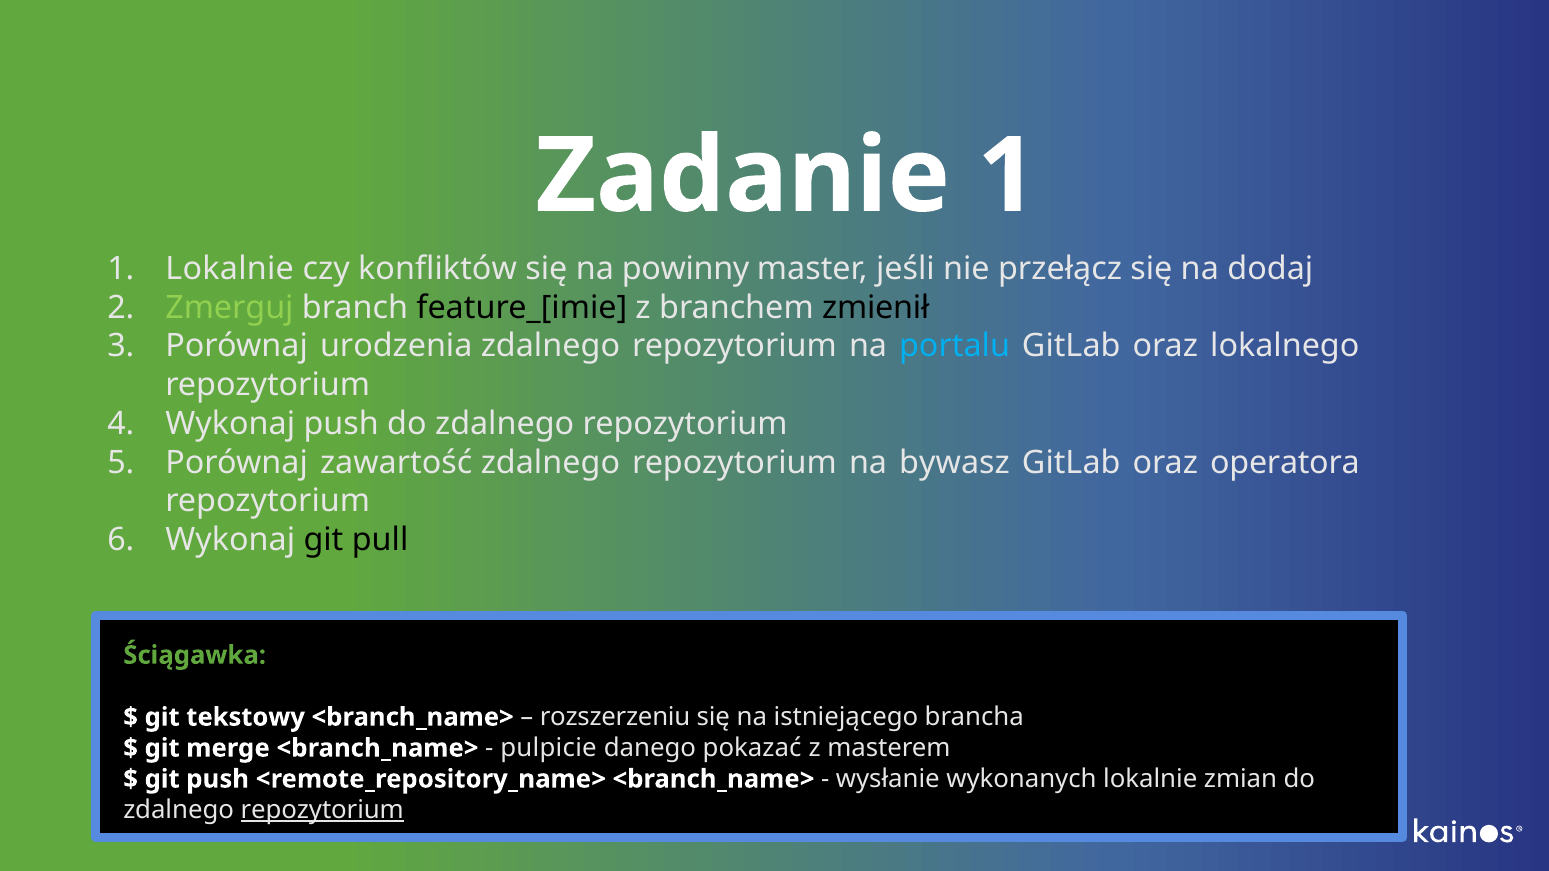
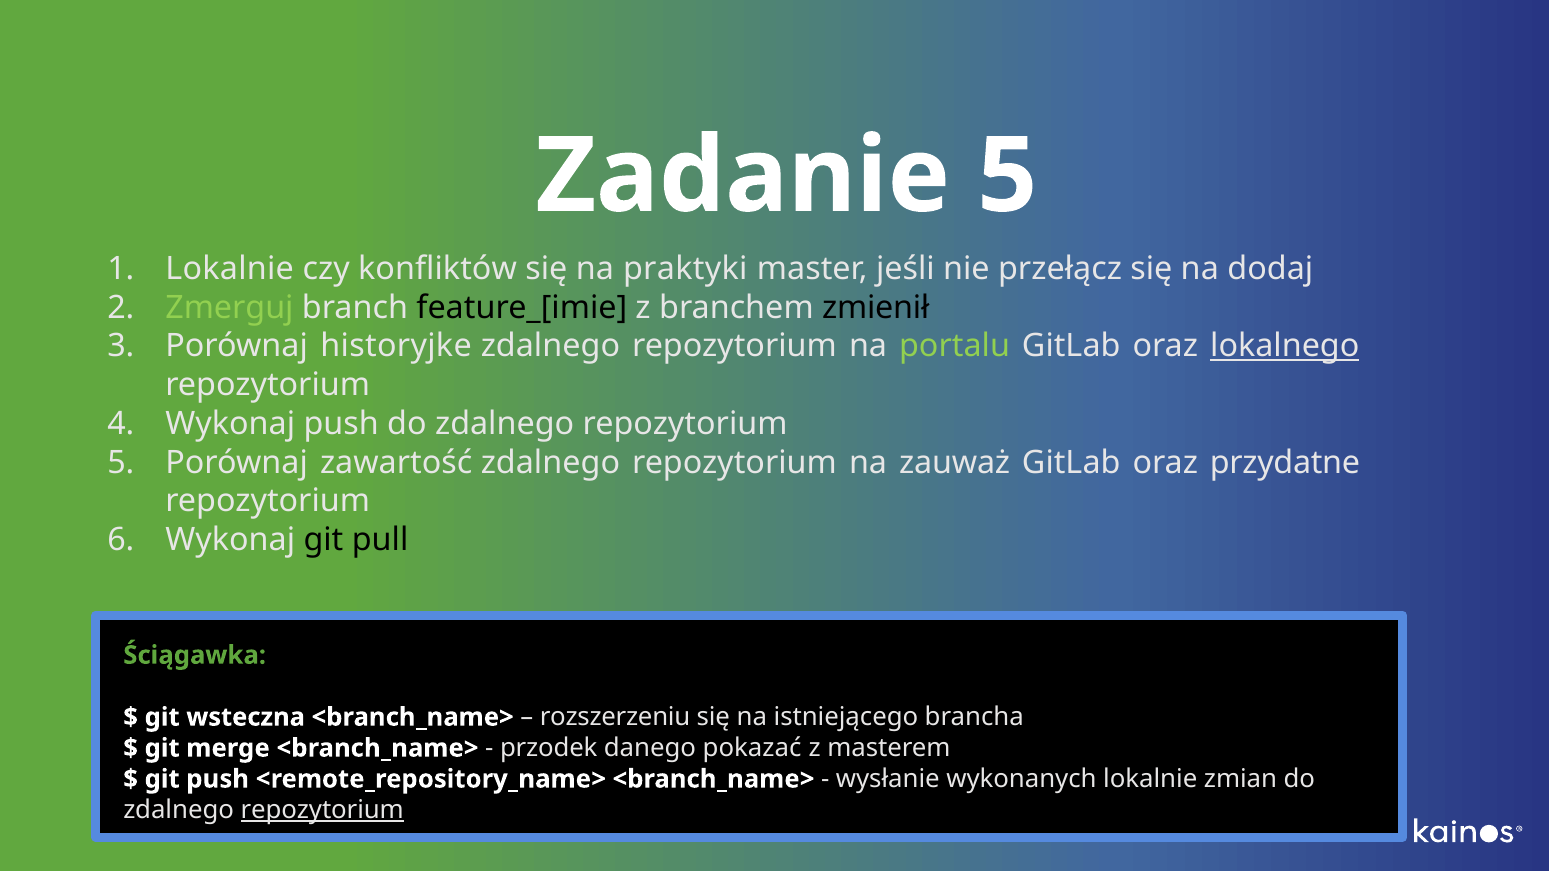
Zadanie 1: 1 -> 5 (1007, 176)
powinny: powinny -> praktyki (685, 269)
urodzenia: urodzenia -> historyjke (396, 346)
portalu colour: light blue -> light green (955, 346)
lokalnego underline: none -> present (1285, 346)
bywasz: bywasz -> zauważ (955, 463)
operatora: operatora -> przydatne (1285, 463)
tekstowy: tekstowy -> wsteczna (246, 717)
pulpicie: pulpicie -> przodek (549, 748)
